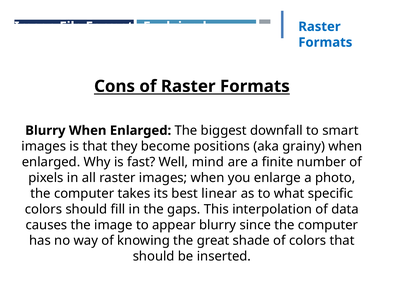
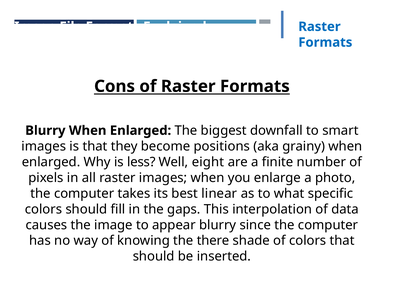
fast: fast -> less (141, 162)
mind: mind -> eight (208, 162)
great: great -> there (213, 240)
